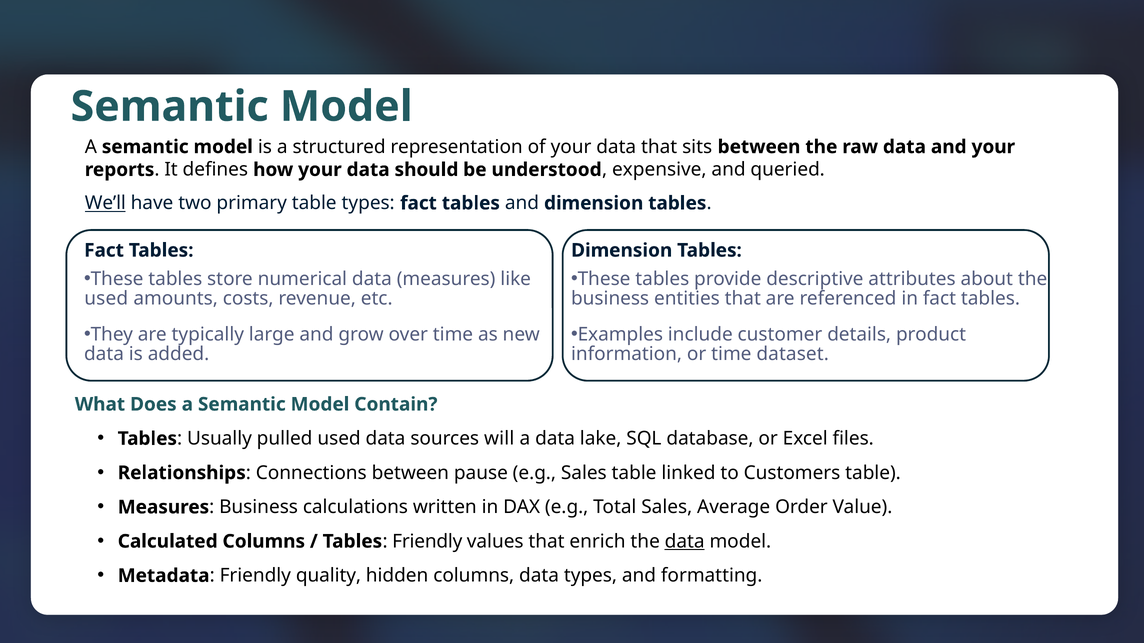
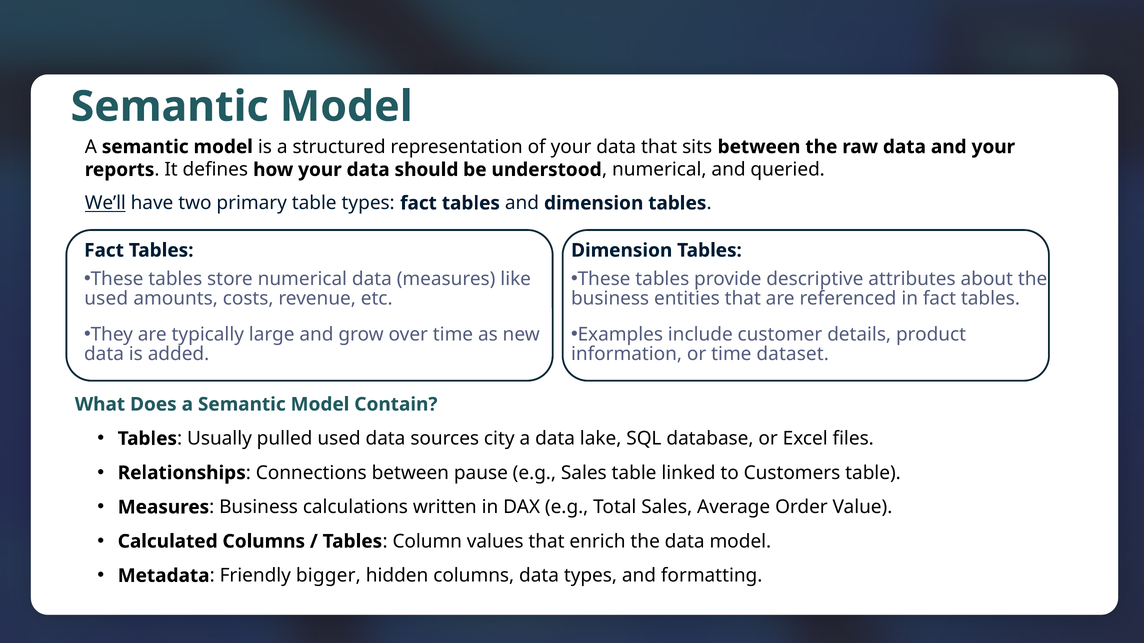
understood expensive: expensive -> numerical (659, 170)
will: will -> city (499, 439)
Tables Friendly: Friendly -> Column (427, 542)
data underline: present -> none (685, 542)
quality: quality -> bigger (328, 576)
